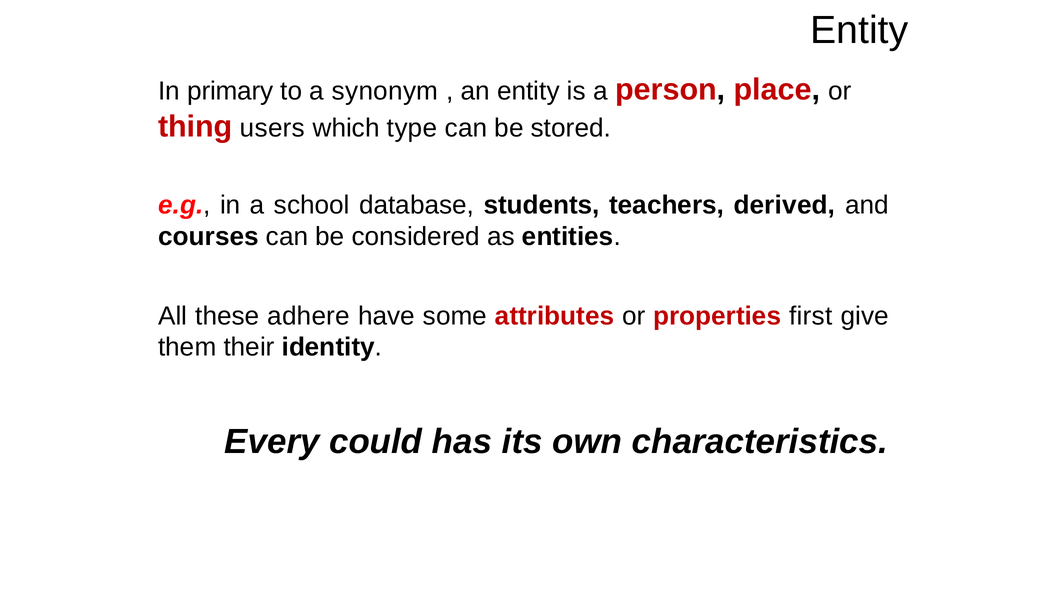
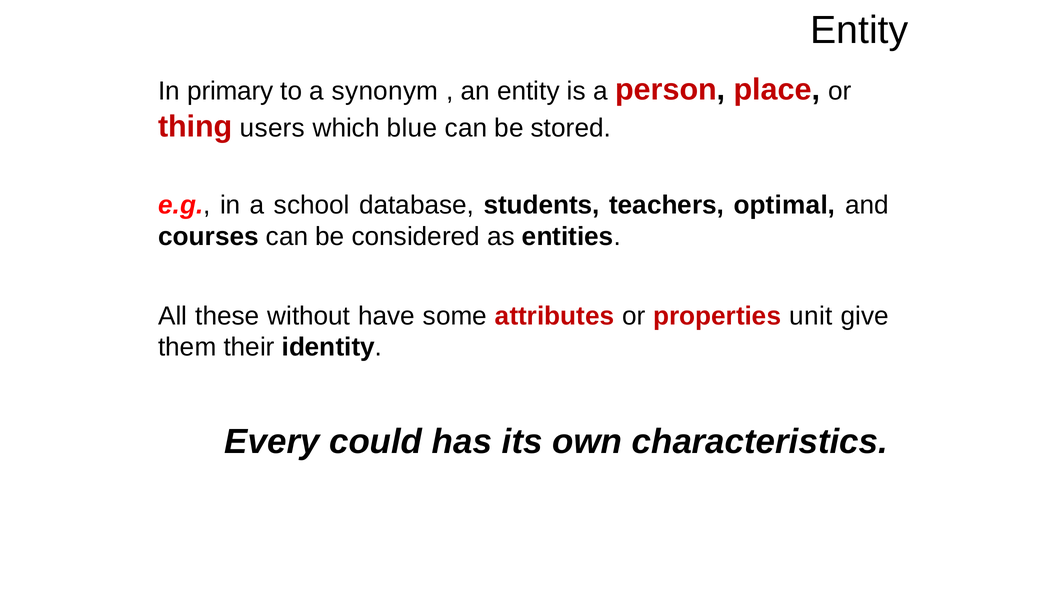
type: type -> blue (412, 128)
derived: derived -> optimal (784, 205)
adhere: adhere -> without (309, 316)
first: first -> unit (811, 316)
